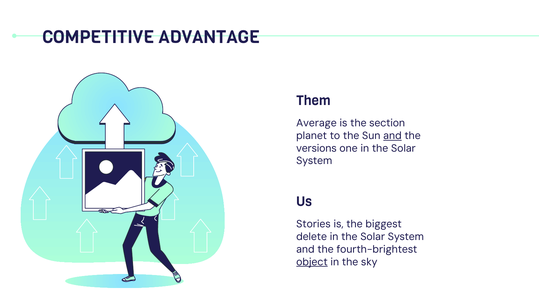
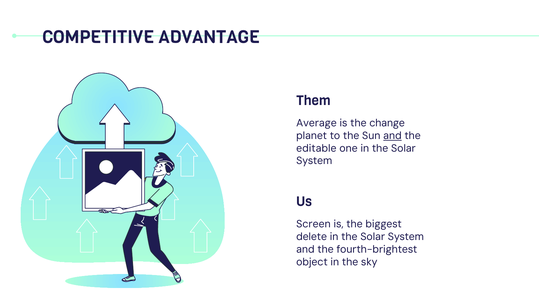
section: section -> change (387, 123)
versions: versions -> editable (316, 148)
Stories: Stories -> Screen (313, 224)
object underline: present -> none (312, 262)
